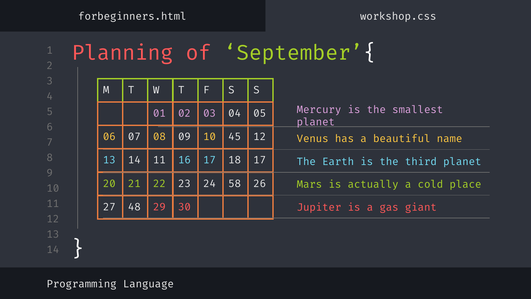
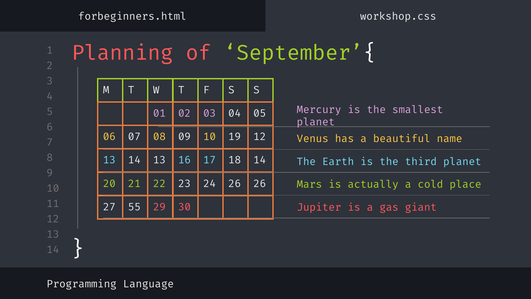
45: 45 -> 19 (235, 137)
14 11: 11 -> 13 (159, 160)
18 17: 17 -> 14 (260, 160)
24 58: 58 -> 26 (235, 183)
48: 48 -> 55 (134, 207)
